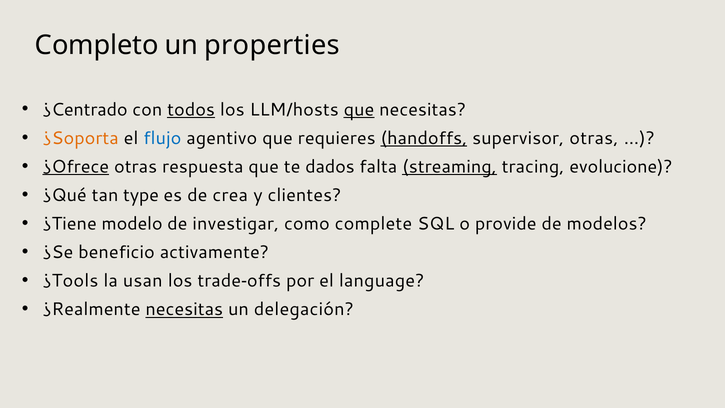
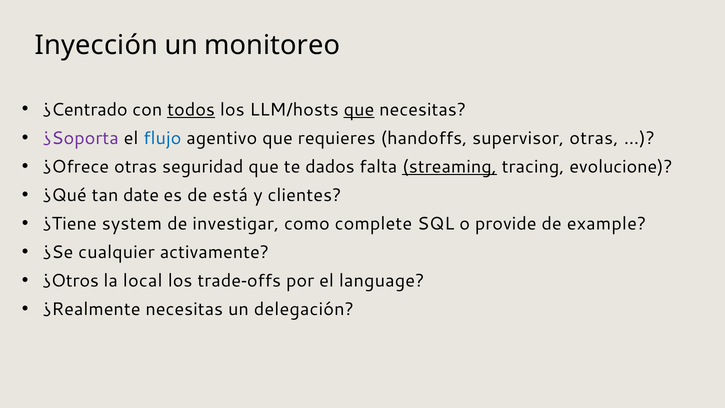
Completo: Completo -> Inyección (97, 45)
properties: properties -> monitoreo (272, 45)
¿Soporta colour: orange -> purple (81, 138)
handoffs underline: present -> none (424, 138)
¿Ofrece underline: present -> none (76, 167)
respuesta: respuesta -> seguridad (203, 167)
type: type -> date (141, 195)
crea: crea -> está (230, 195)
modelo: modelo -> system (132, 224)
modelos: modelos -> example (607, 224)
beneficio: beneficio -> cualquier (117, 252)
¿Tools: ¿Tools -> ¿Otros (70, 281)
usan: usan -> local (143, 281)
necesitas underline: present -> none (184, 309)
